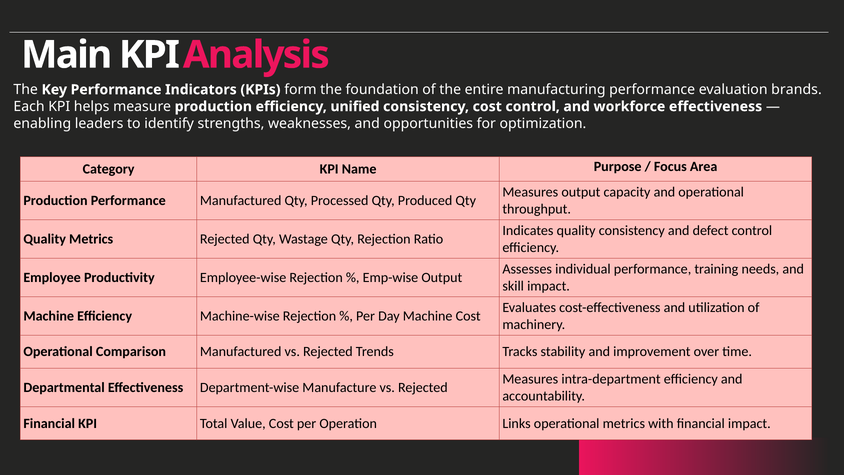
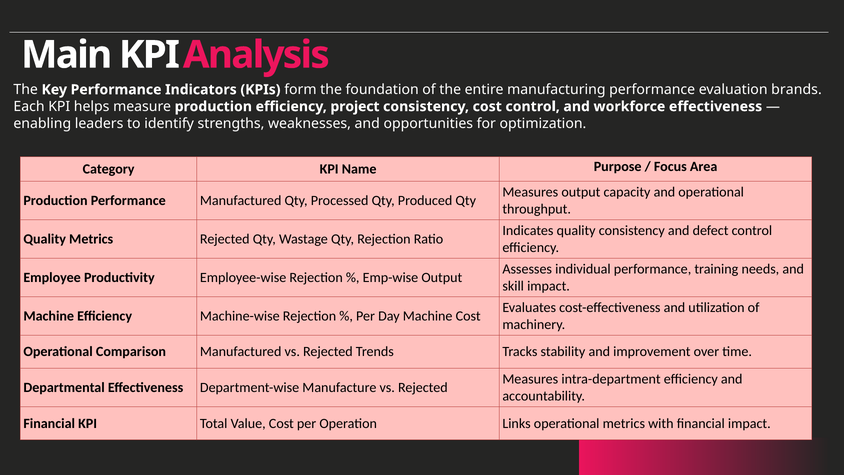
unified: unified -> project (355, 106)
